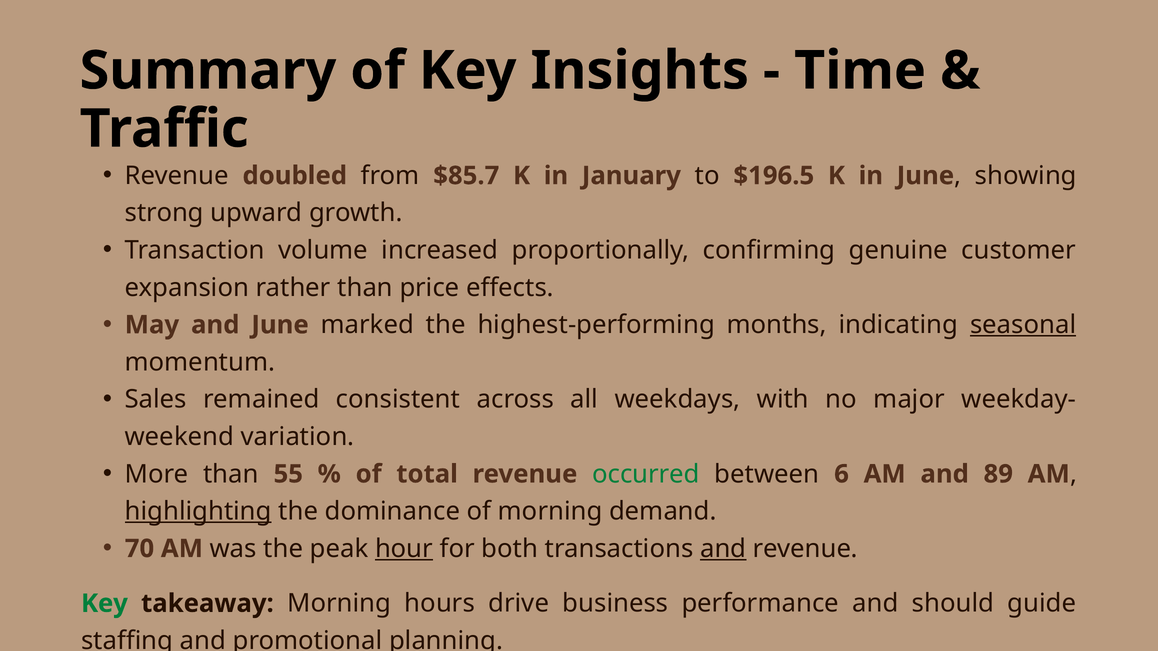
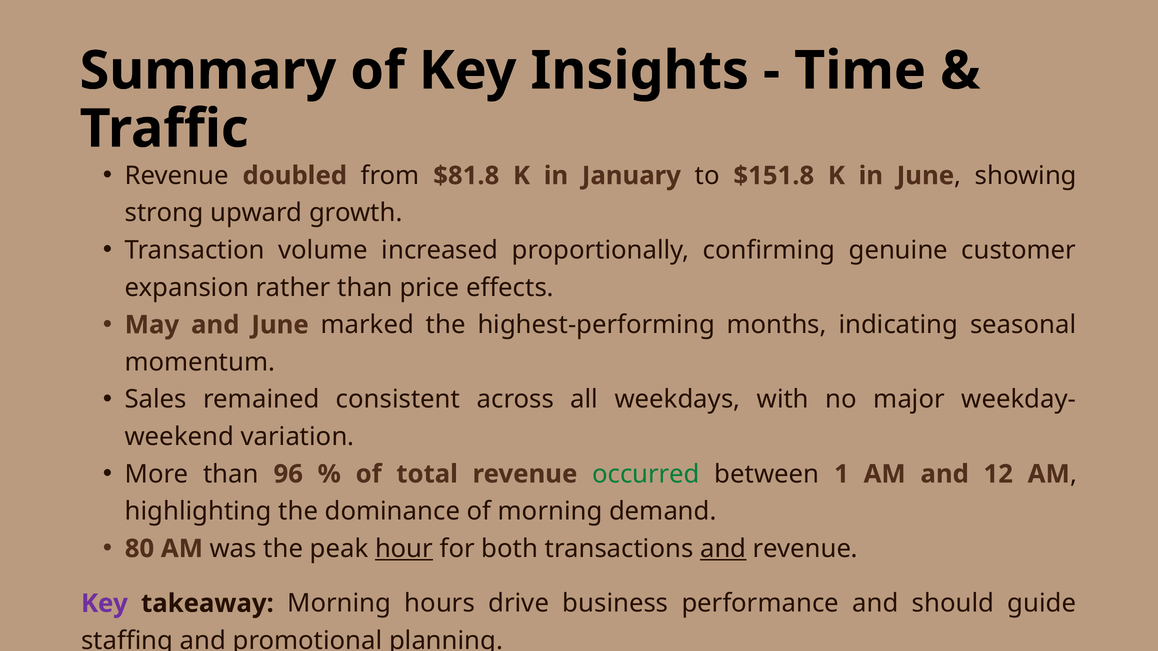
$85.7: $85.7 -> $81.8 (466, 176)
$196.5: $196.5 -> $151.8 (774, 176)
seasonal underline: present -> none (1023, 325)
55: 55 -> 96 (288, 474)
6: 6 -> 1 (842, 474)
89: 89 -> 12 (998, 474)
highlighting underline: present -> none (198, 512)
70: 70 -> 80 (139, 549)
Key colour: green -> purple (104, 604)
